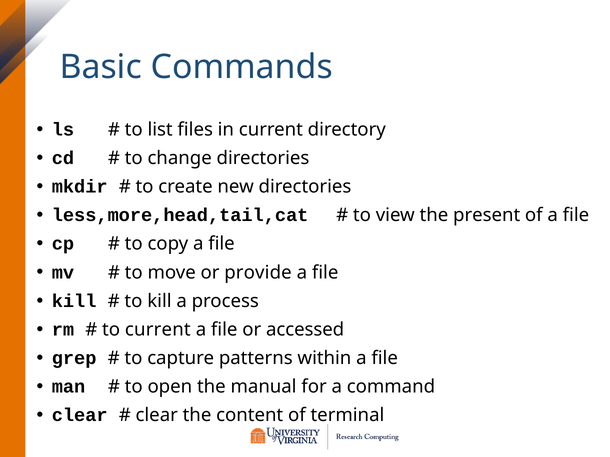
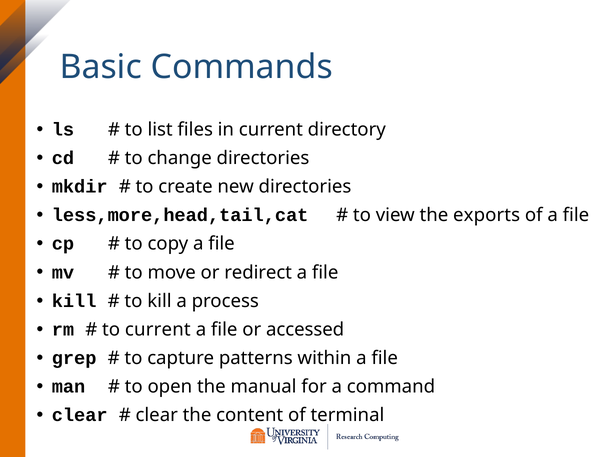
present: present -> exports (487, 216)
provide: provide -> redirect (258, 273)
